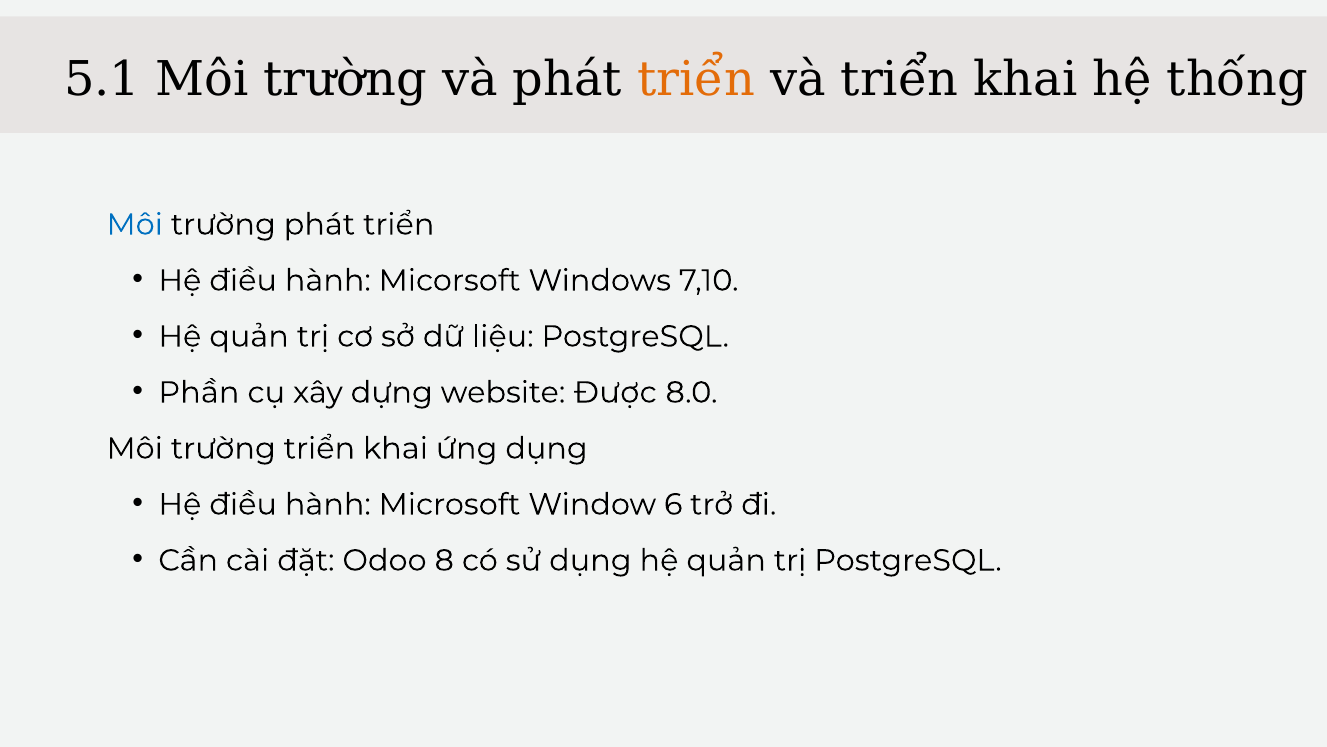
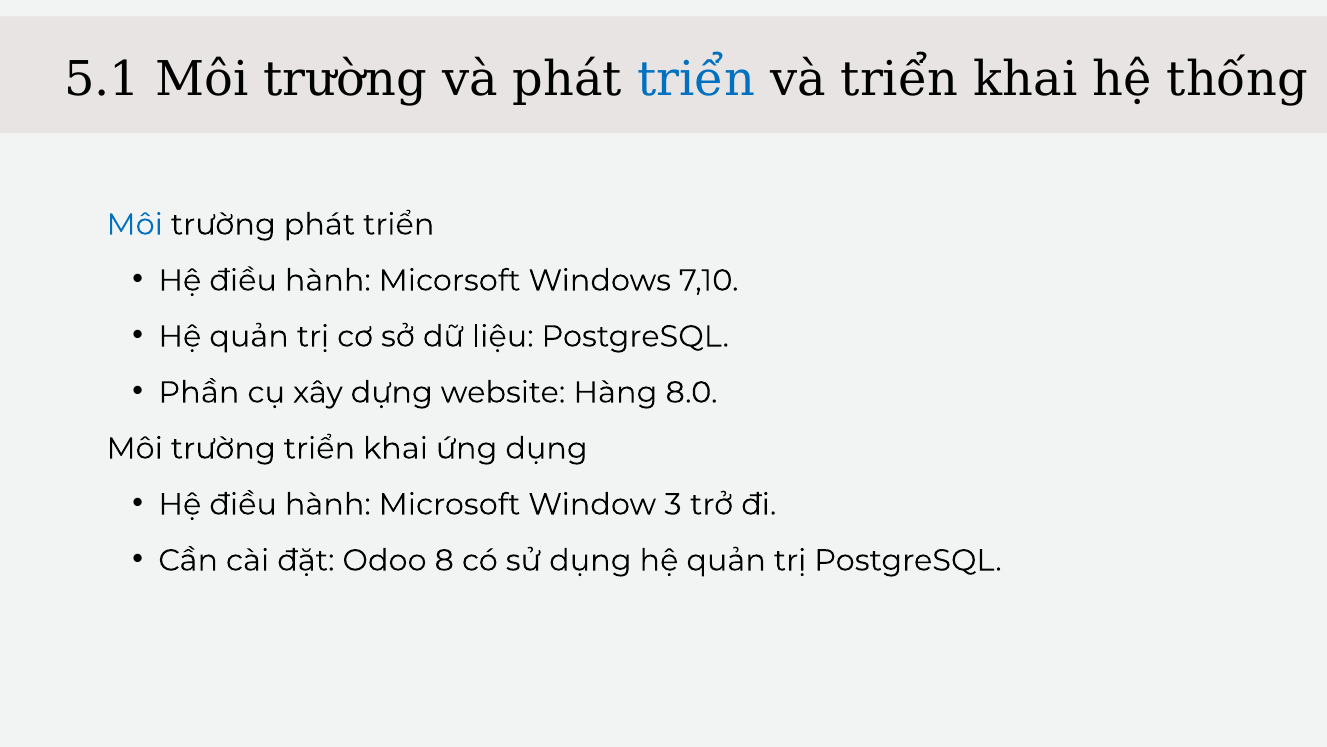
triển colour: orange -> blue (696, 80)
Được: Được -> Hàng (615, 392)
6: 6 -> 3 (673, 504)
